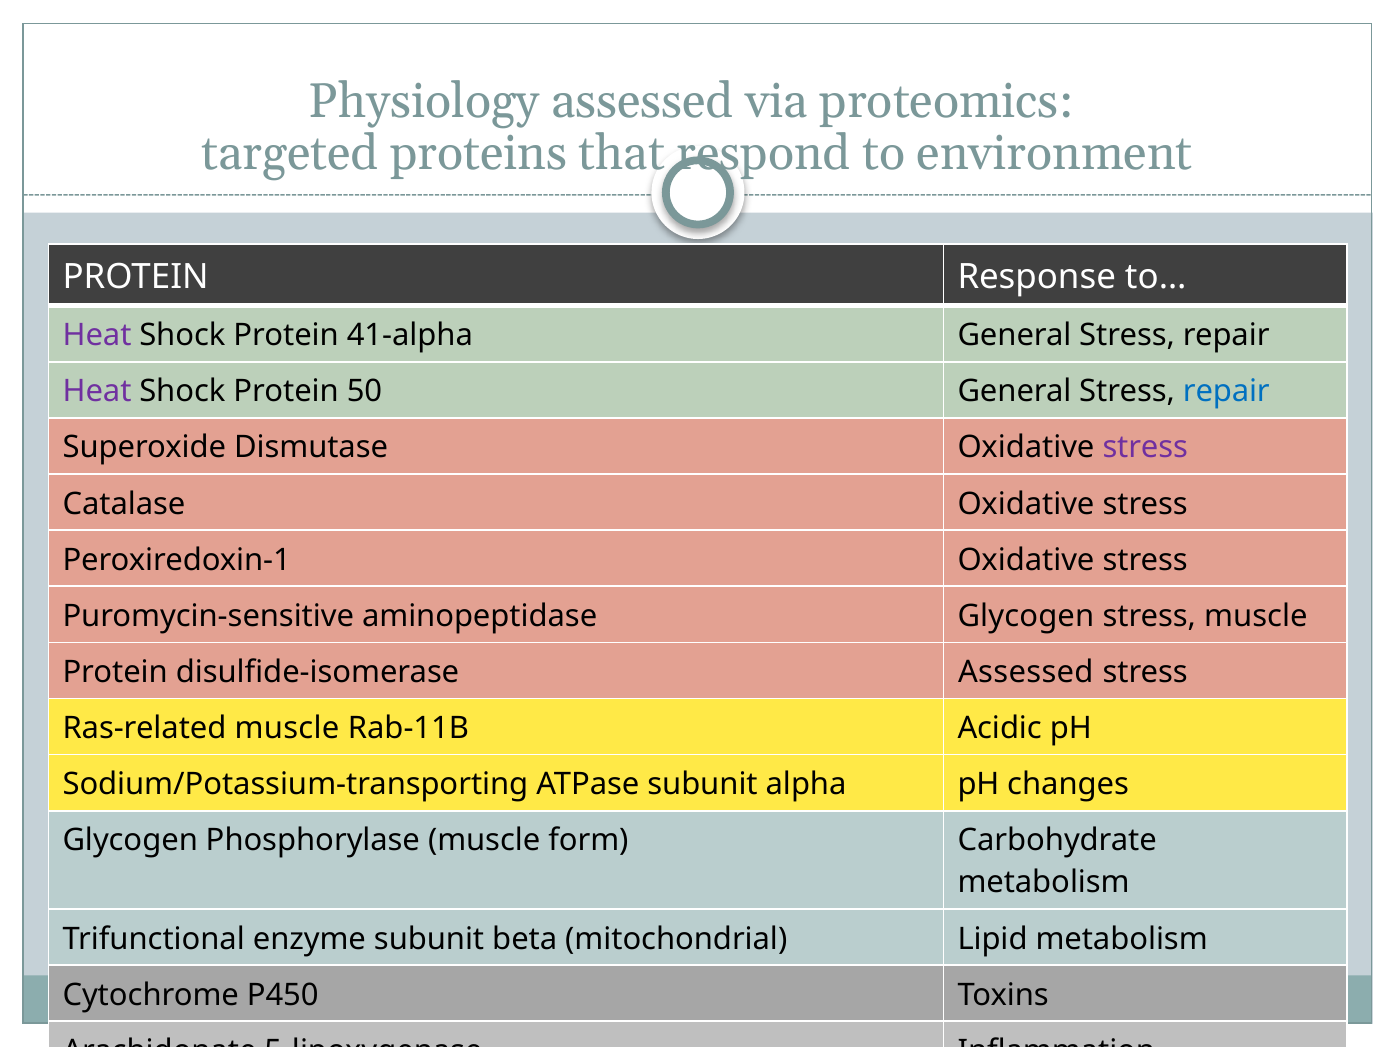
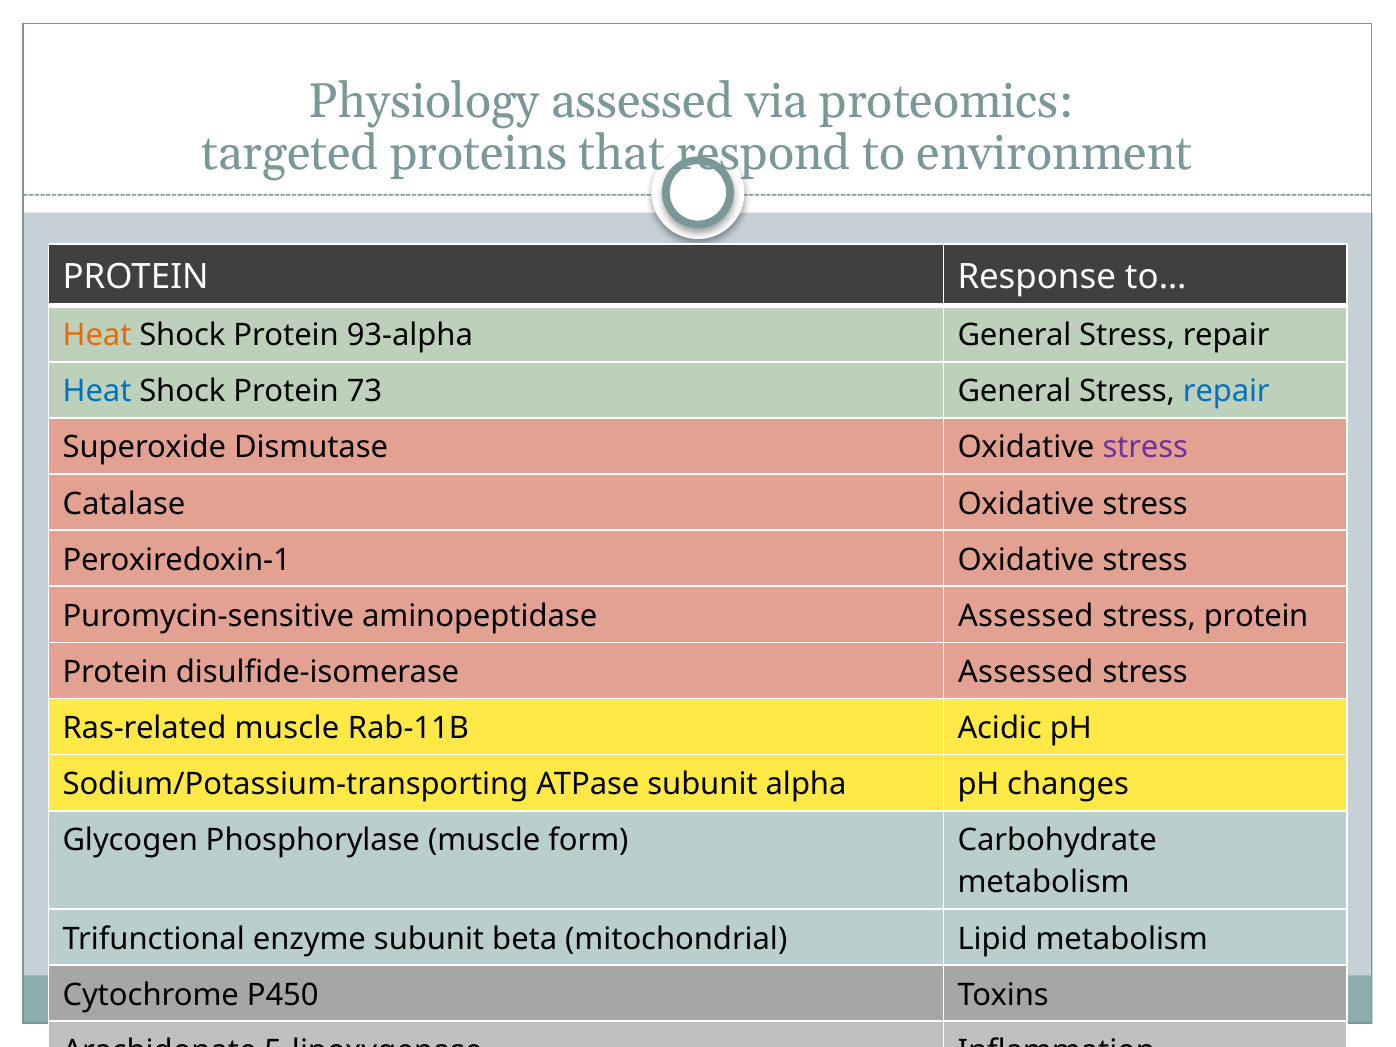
Heat colour: purple -> orange (97, 336)
41-alpha: 41-alpha -> 93-alpha (410, 336)
Heat colour: purple -> blue (97, 392)
50: 50 -> 73 (364, 392)
aminopeptidase Glycogen: Glycogen -> Assessed (1026, 616)
stress muscle: muscle -> protein (1256, 616)
